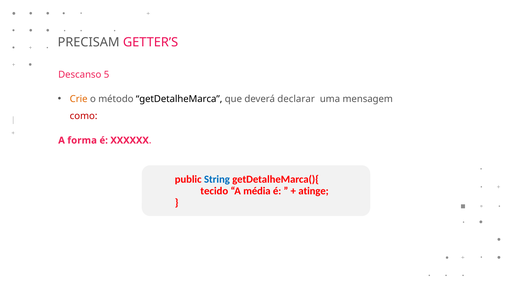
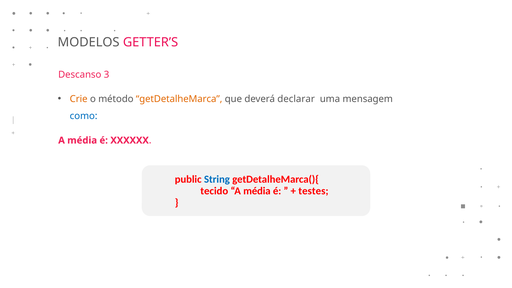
PRECISAM: PRECISAM -> MODELOS (89, 42)
5: 5 -> 3 (107, 75)
getDetalheMarca colour: black -> orange (179, 99)
como colour: red -> blue (84, 116)
forma: forma -> média (82, 141)
atinge: atinge -> testes (313, 191)
